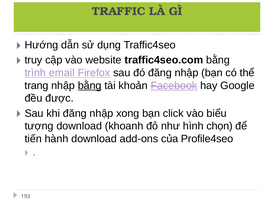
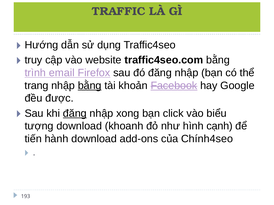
đăng underline: none -> present (75, 114)
chọn: chọn -> cạnh (220, 126)
Profile4seo: Profile4seo -> Chính4seo (207, 139)
